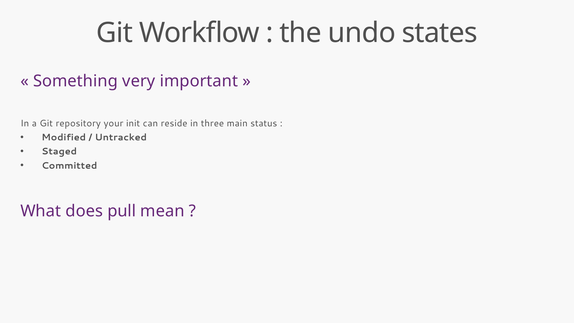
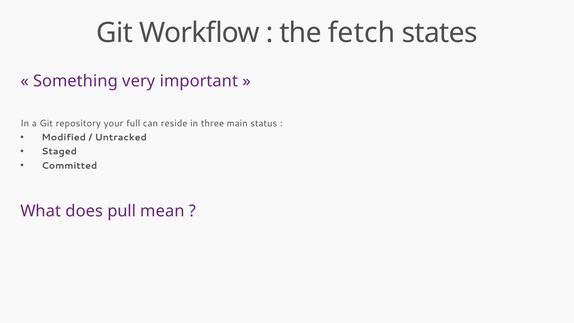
undo: undo -> fetch (362, 33)
init: init -> full (133, 123)
